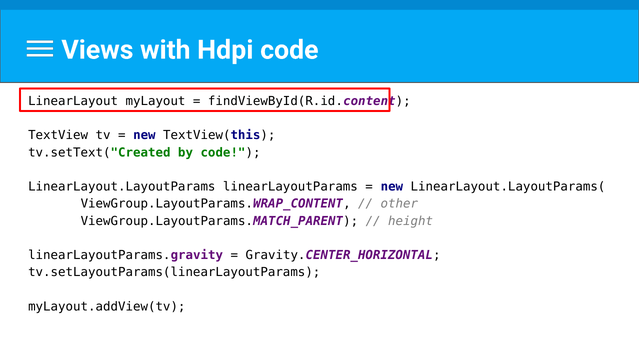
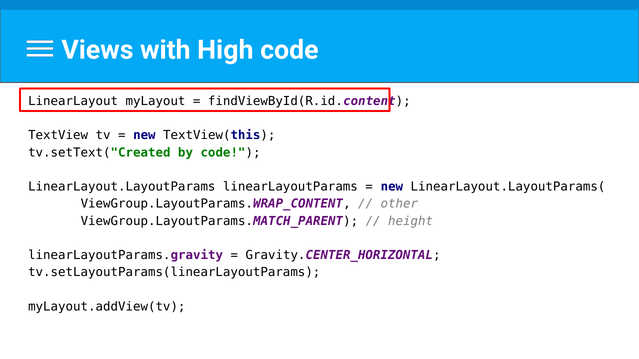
Hdpi: Hdpi -> High (225, 50)
